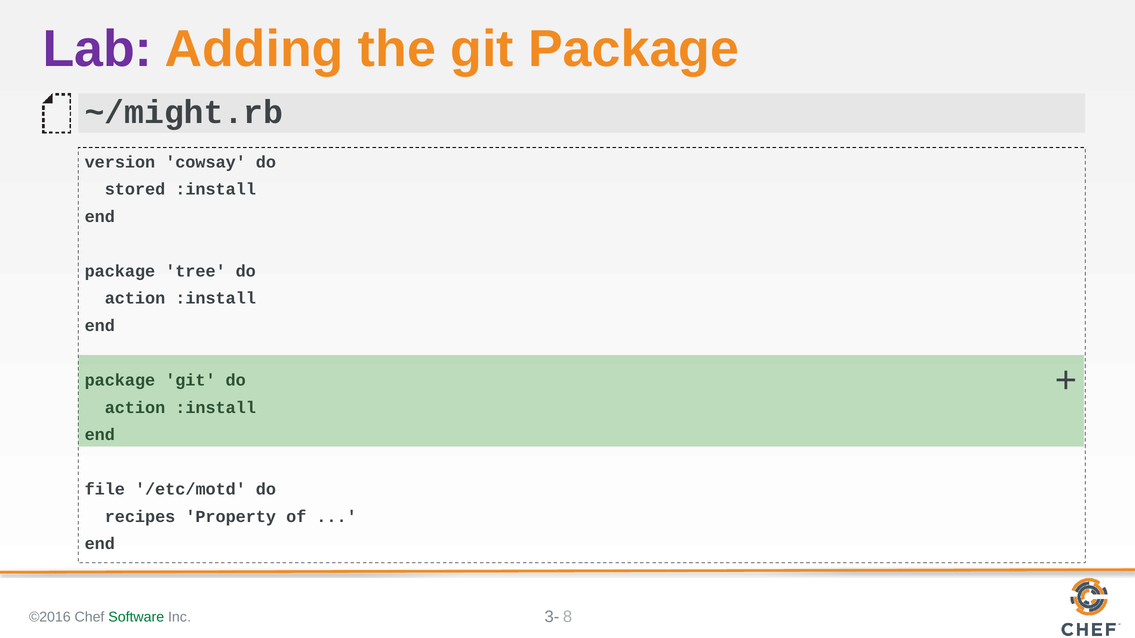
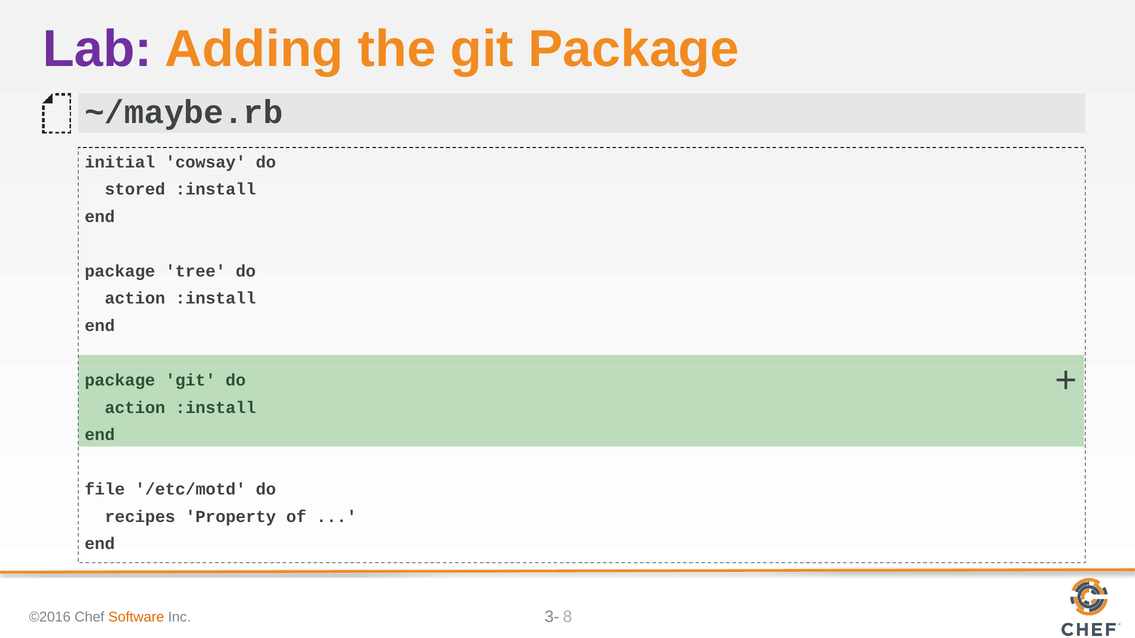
~/might.rb: ~/might.rb -> ~/maybe.rb (184, 112)
version: version -> initial (120, 162)
Software colour: green -> orange (136, 618)
